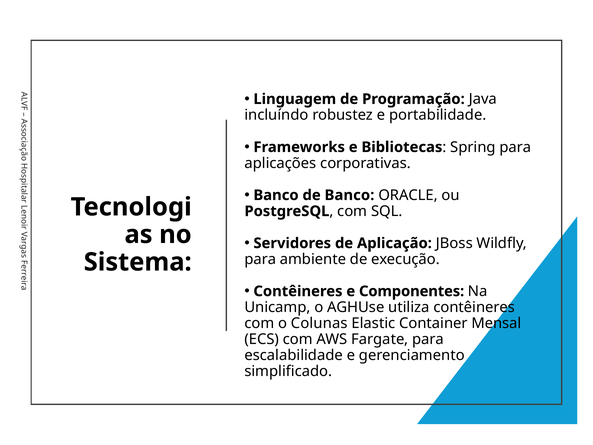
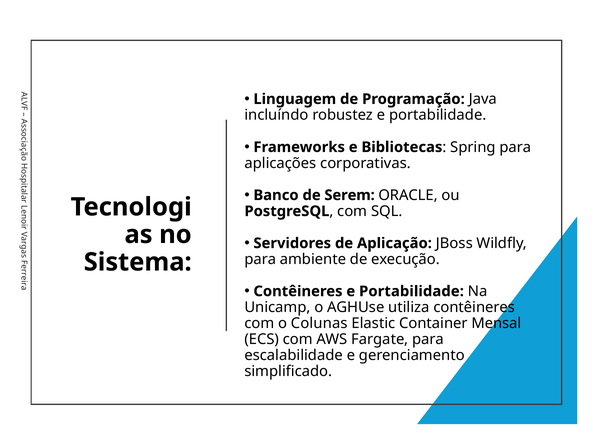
de Banco: Banco -> Serem (350, 195)
Contêineres e Componentes: Componentes -> Portabilidade (411, 291)
